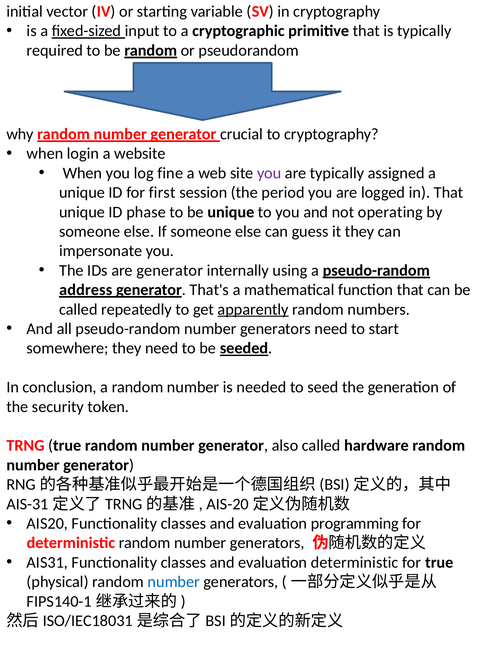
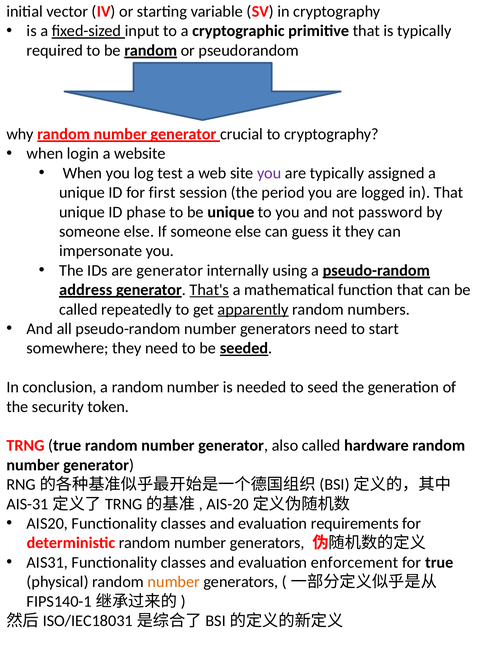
fine: fine -> test (170, 173)
operating: operating -> password (390, 212)
That's underline: none -> present (209, 290)
programming: programming -> requirements (355, 524)
evaluation deterministic: deterministic -> enforcement (355, 563)
number colour: blue -> orange (174, 582)
